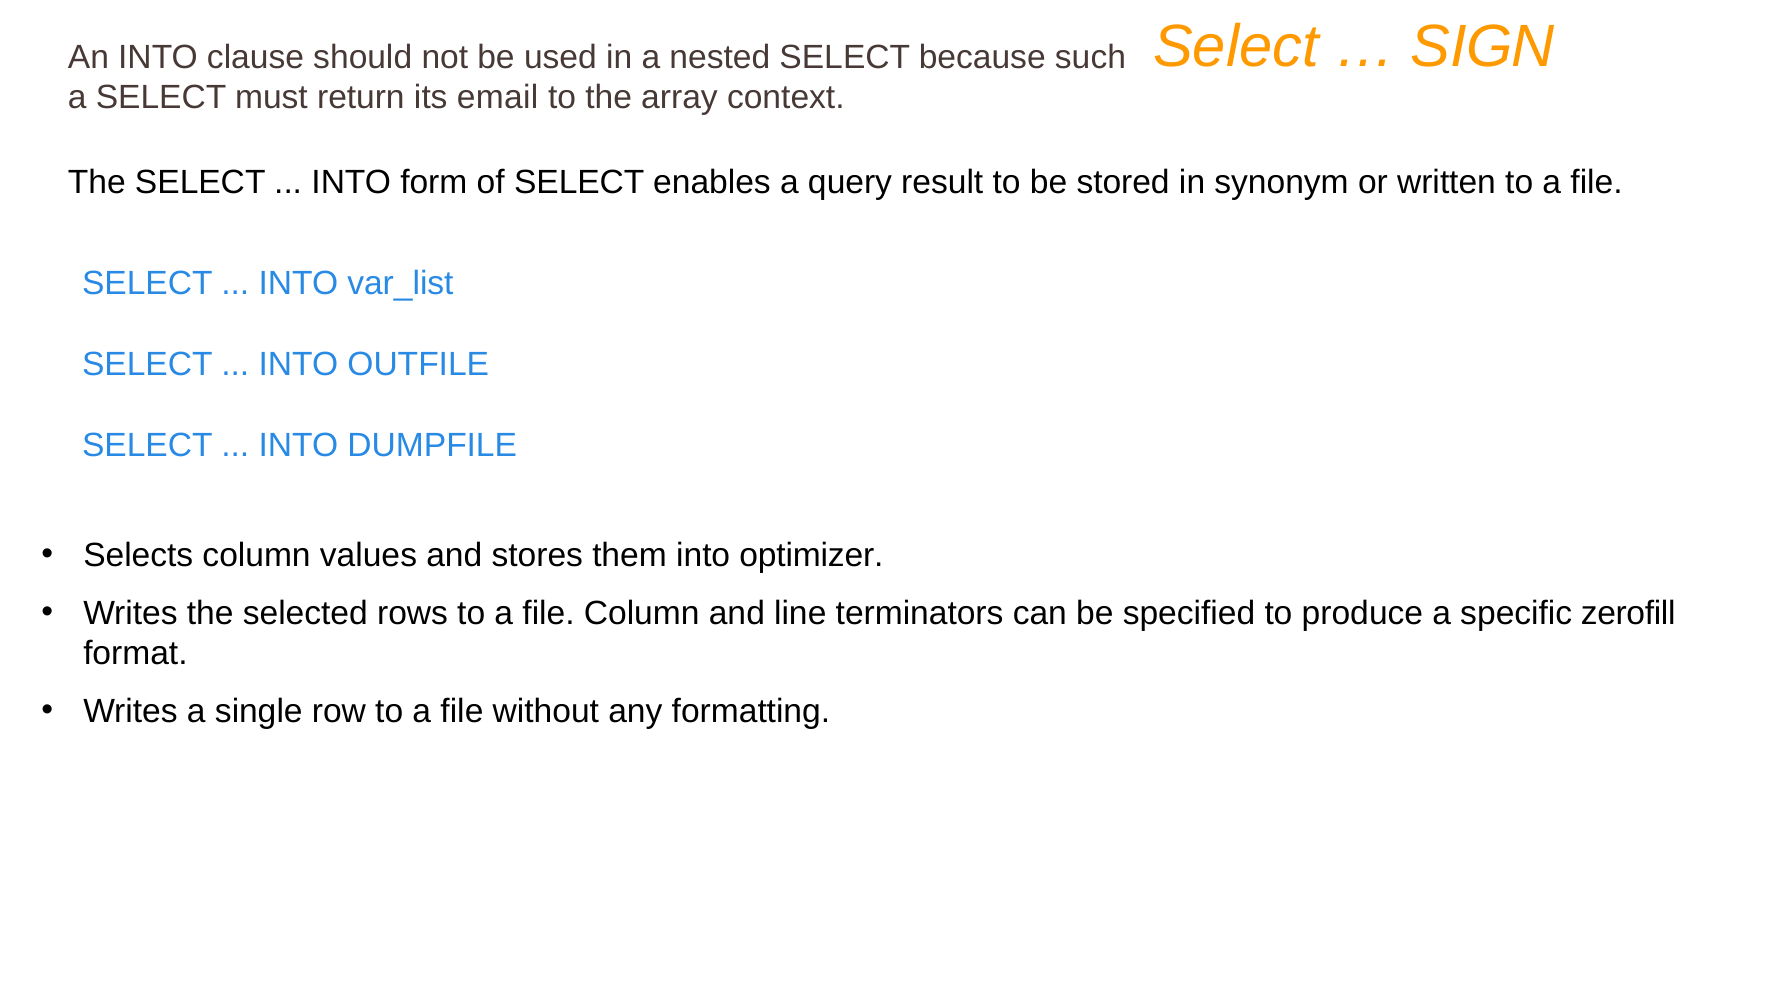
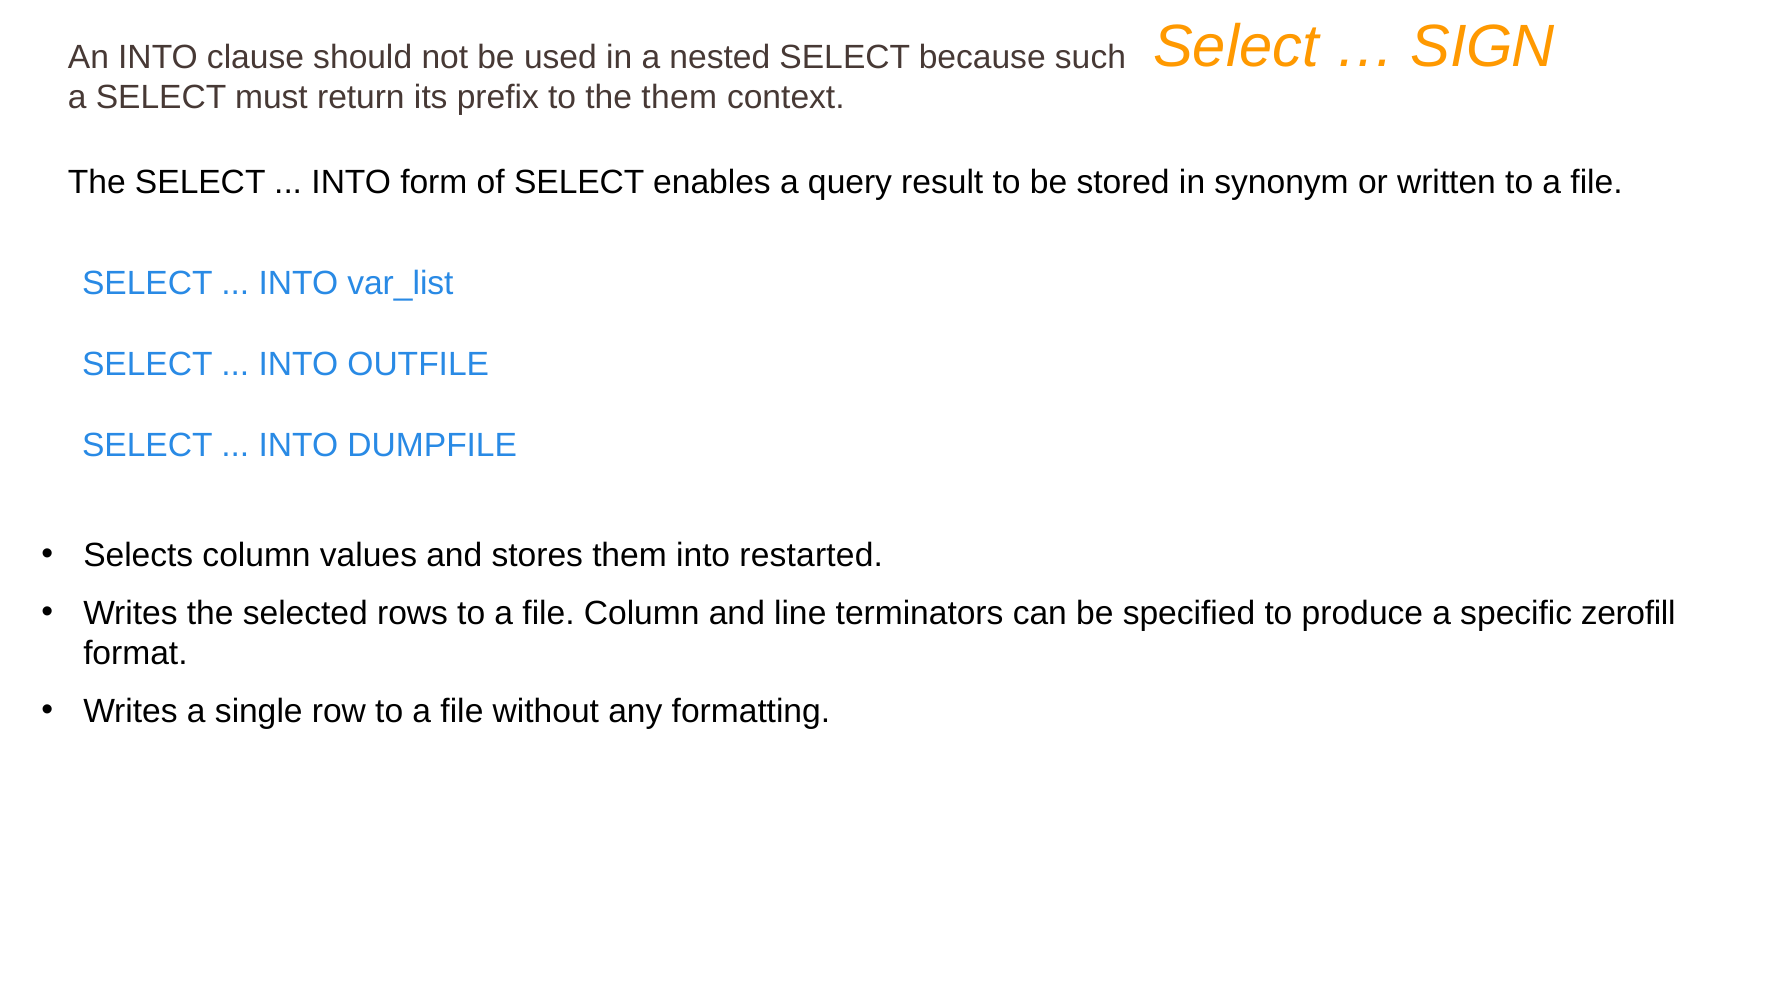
email: email -> prefix (498, 98)
the array: array -> them (679, 98)
optimizer: optimizer -> restarted (811, 555)
